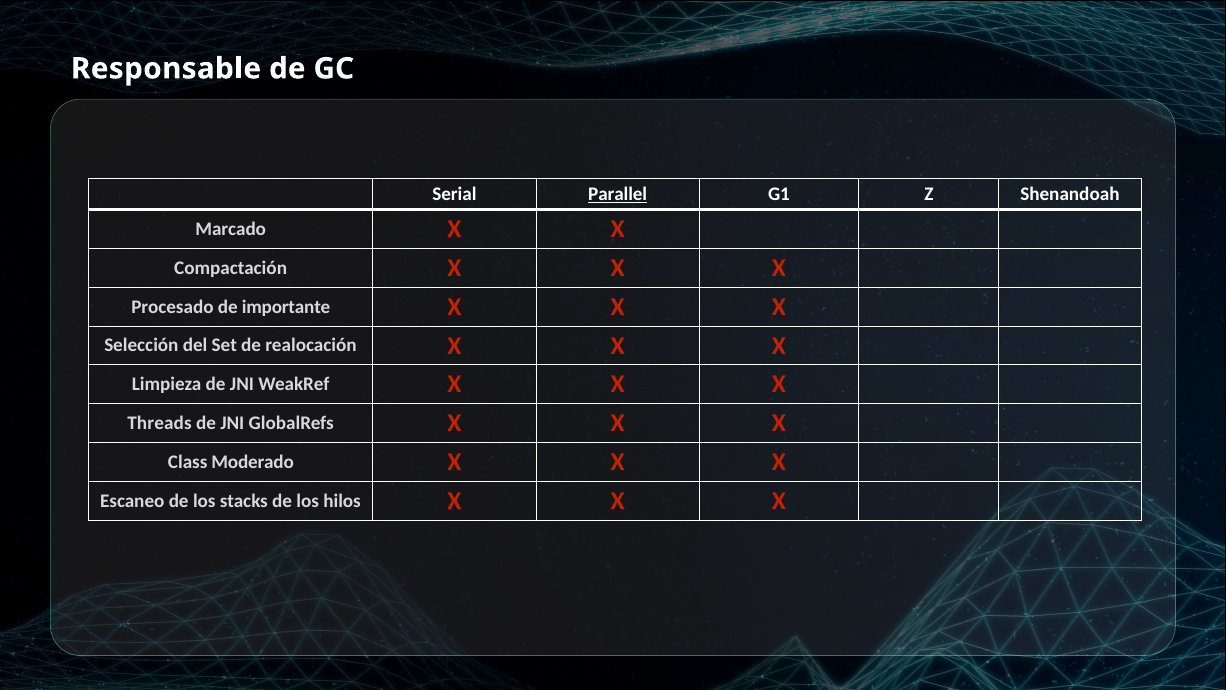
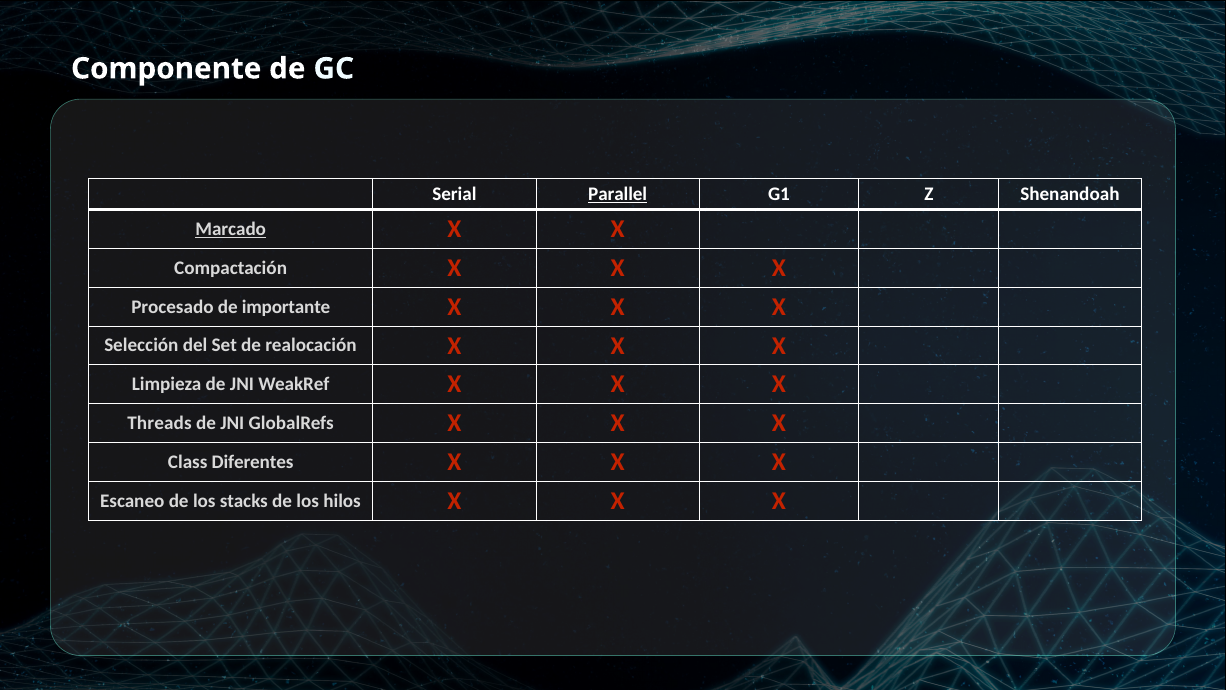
Responsable: Responsable -> Componente (166, 69)
Marcado underline: none -> present (231, 229)
Moderado: Moderado -> Diferentes (253, 462)
